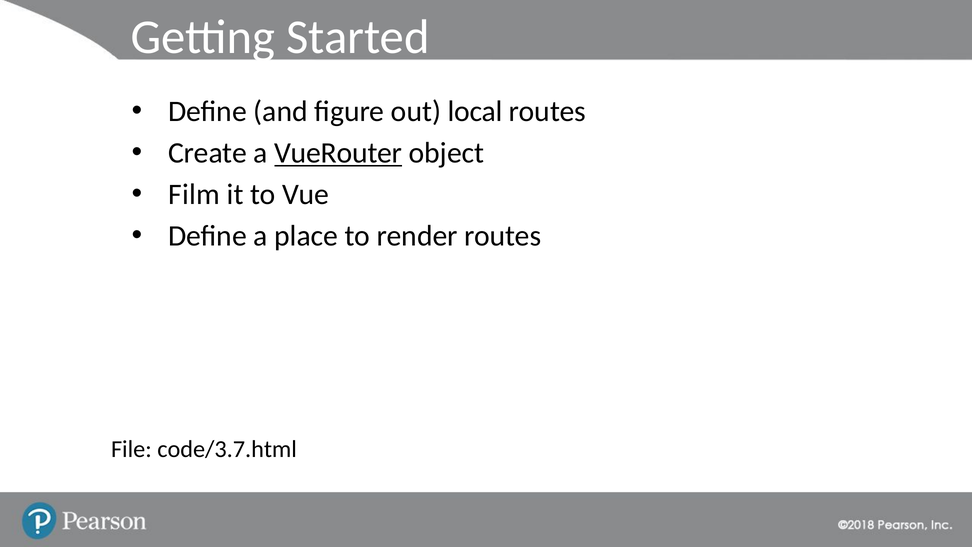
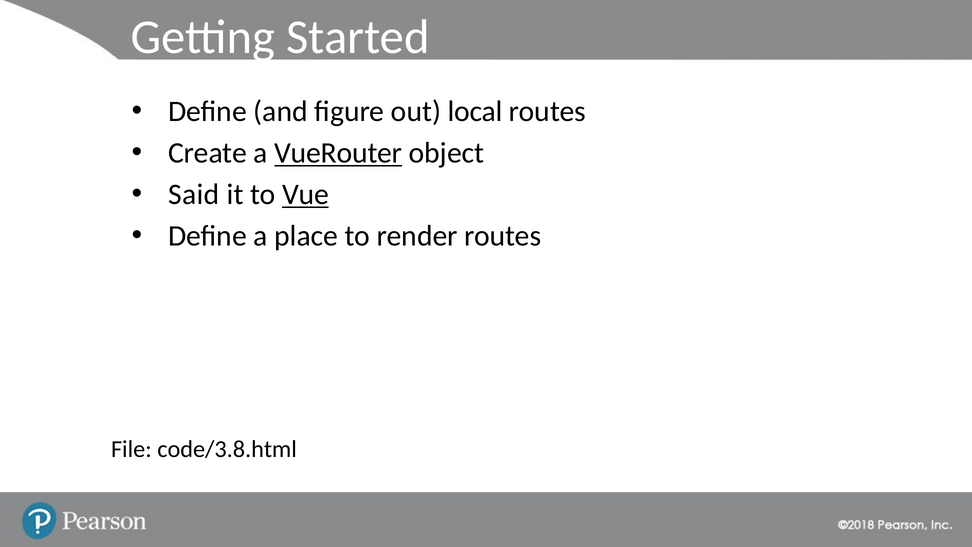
Film: Film -> Said (194, 194)
Vue underline: none -> present (305, 194)
code/3.7.html: code/3.7.html -> code/3.8.html (227, 449)
